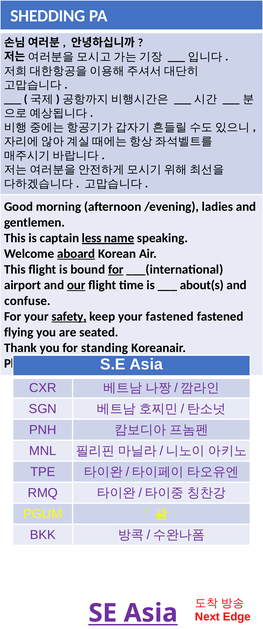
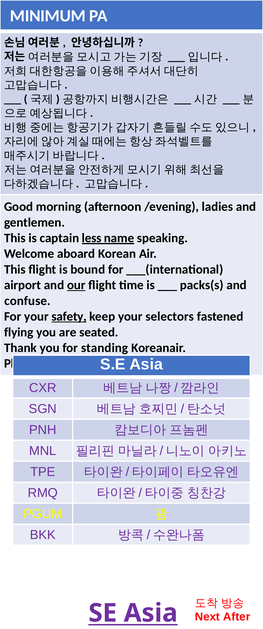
SHEDDING: SHEDDING -> MINIMUM (48, 16)
aboard underline: present -> none (76, 254)
for underline: present -> none (116, 270)
about(s: about(s -> packs(s (202, 285)
your fastened: fastened -> selectors (170, 317)
Edge: Edge -> After (237, 617)
